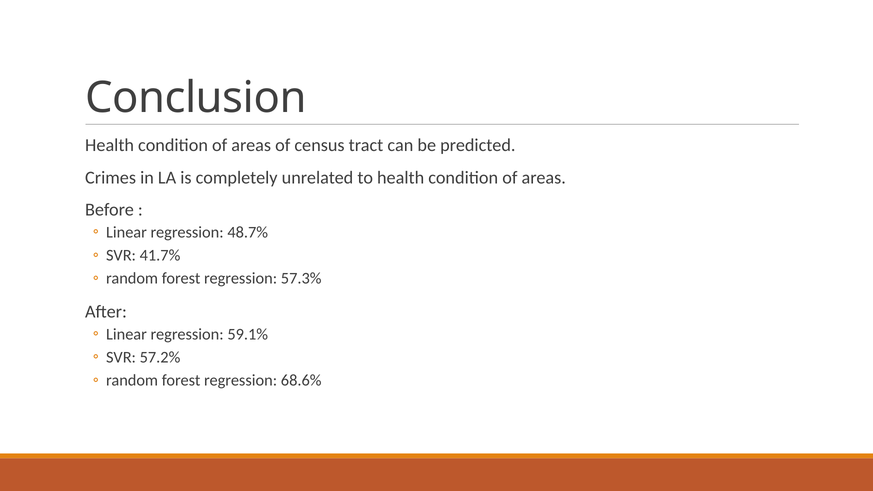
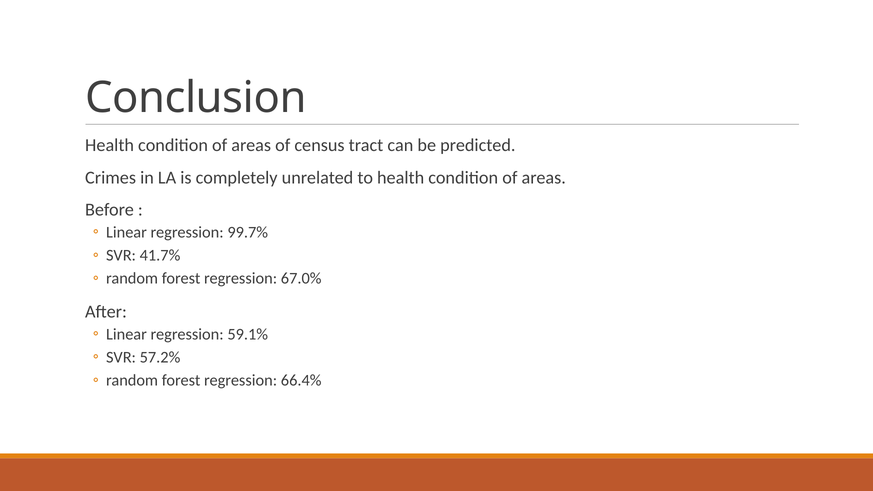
48.7%: 48.7% -> 99.7% (248, 232)
57.3%: 57.3% -> 67.0% (301, 279)
68.6%: 68.6% -> 66.4% (301, 380)
